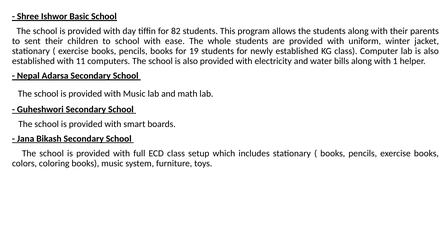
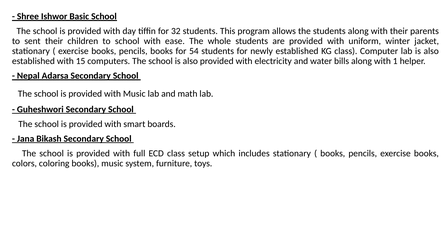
82: 82 -> 32 (176, 31)
19: 19 -> 54 (194, 51)
11: 11 -> 15 (81, 61)
